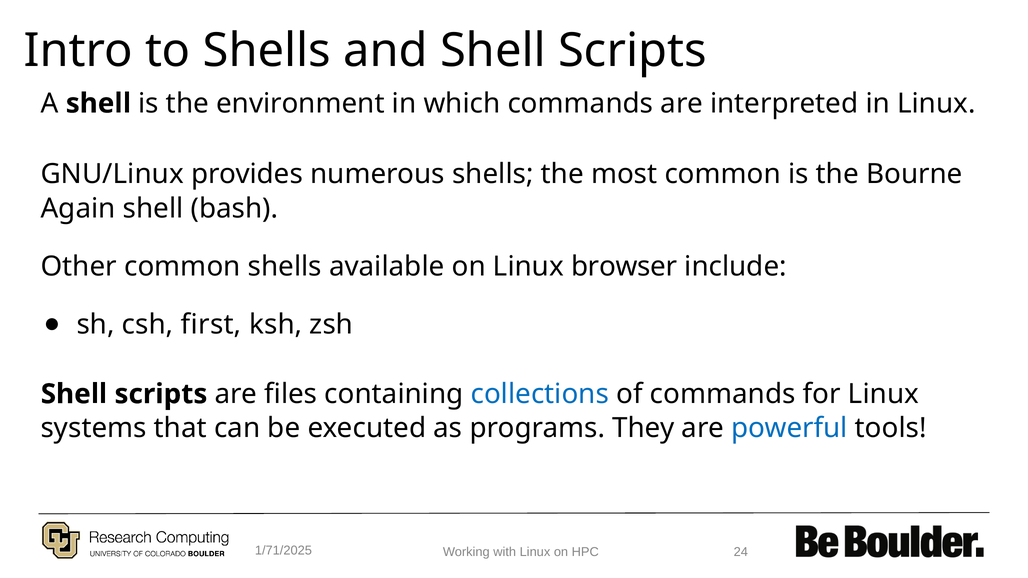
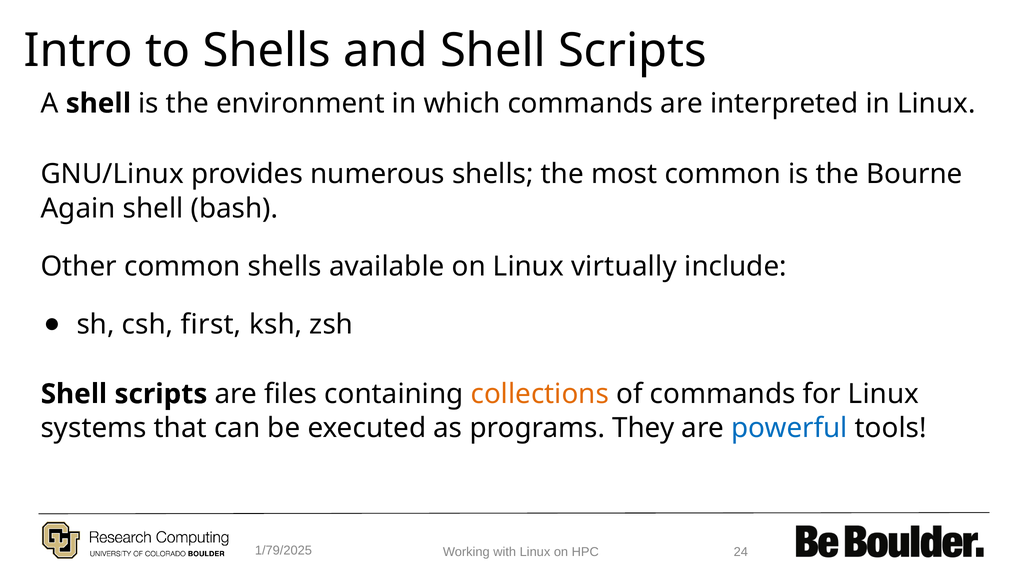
browser: browser -> virtually (624, 266)
collections colour: blue -> orange (540, 394)
1/71/2025: 1/71/2025 -> 1/79/2025 (283, 551)
